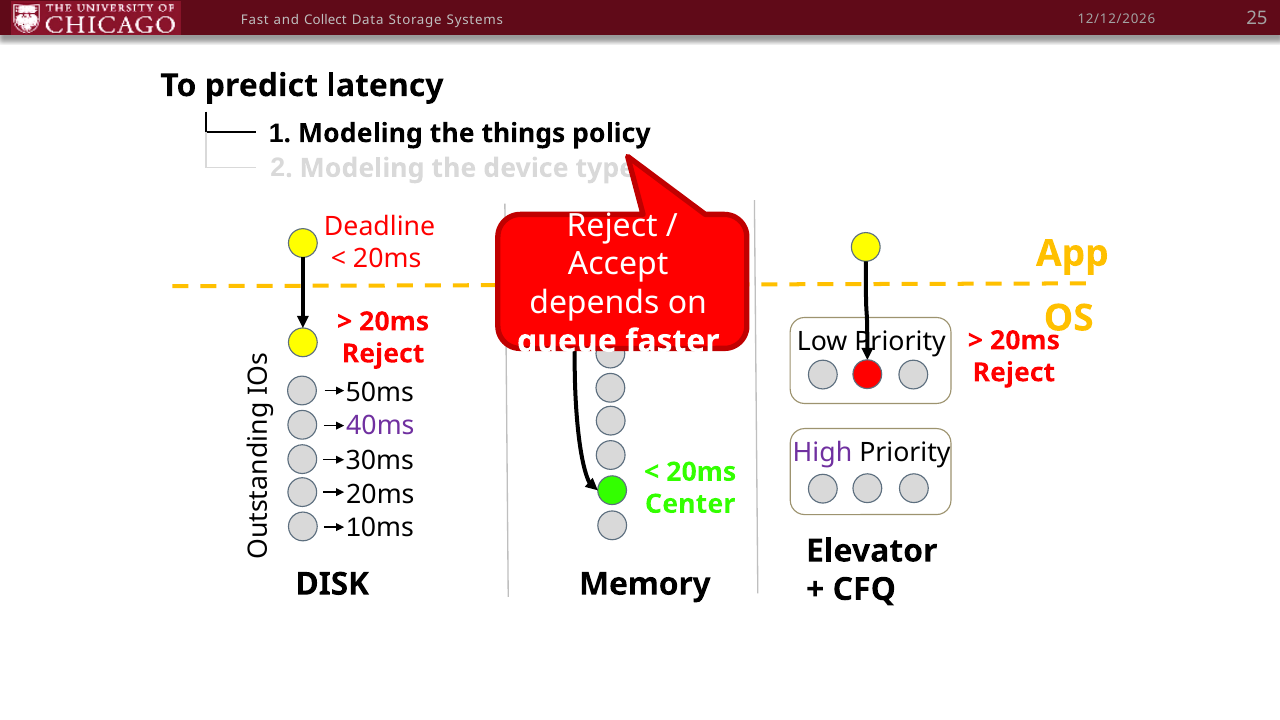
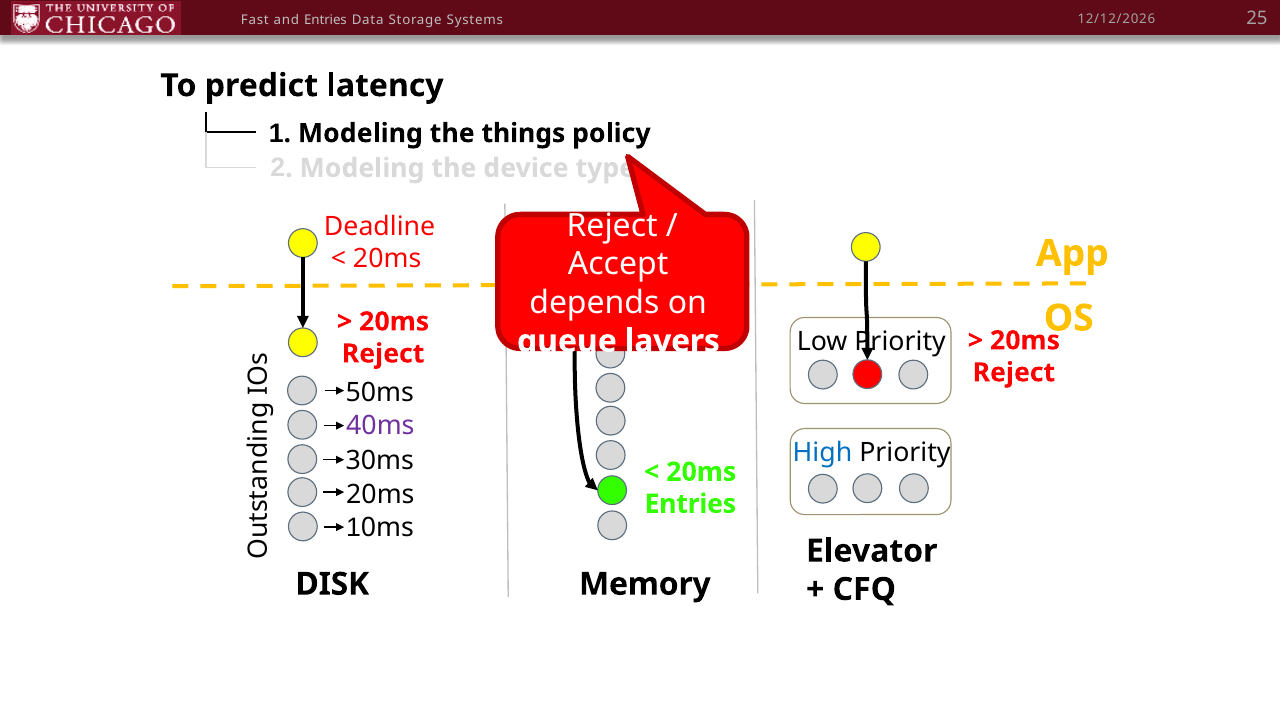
and Collect: Collect -> Entries (325, 20)
faster: faster -> layers (672, 341)
High colour: purple -> blue (822, 453)
Center: Center -> Entries (690, 504)
